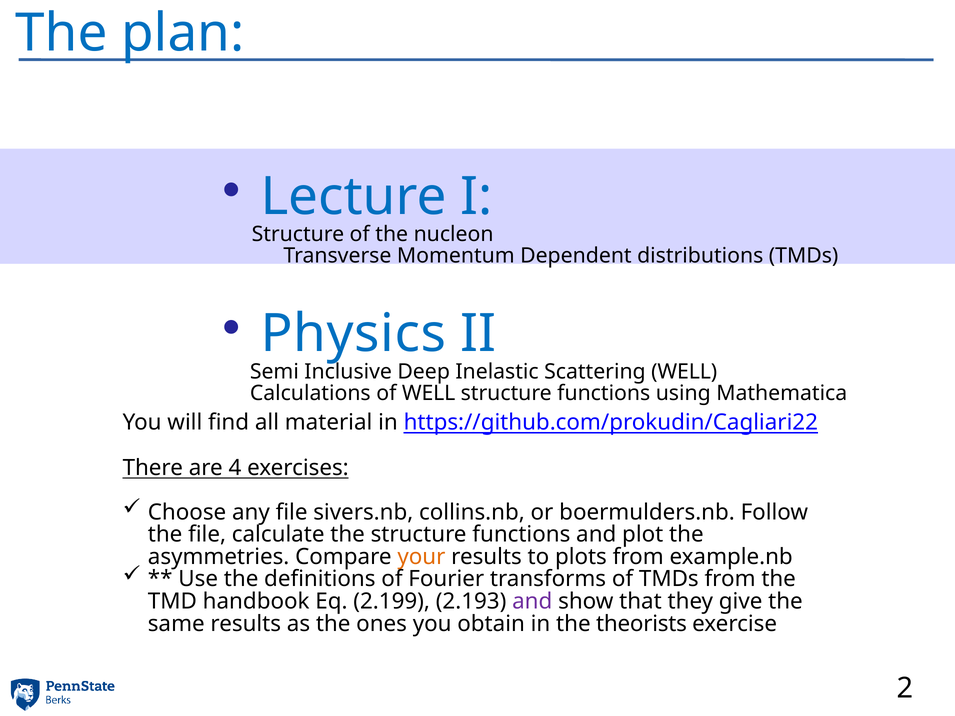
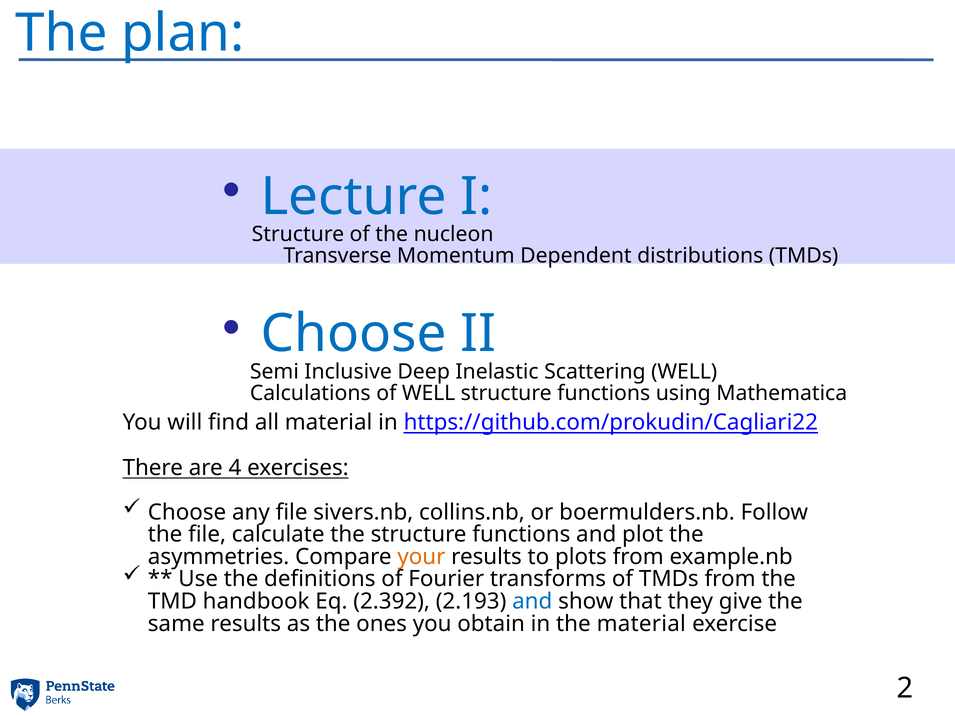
Physics: Physics -> Choose (354, 334)
2.199: 2.199 -> 2.392 (392, 602)
and colour: purple -> blue (532, 602)
the theorists: theorists -> material (641, 624)
